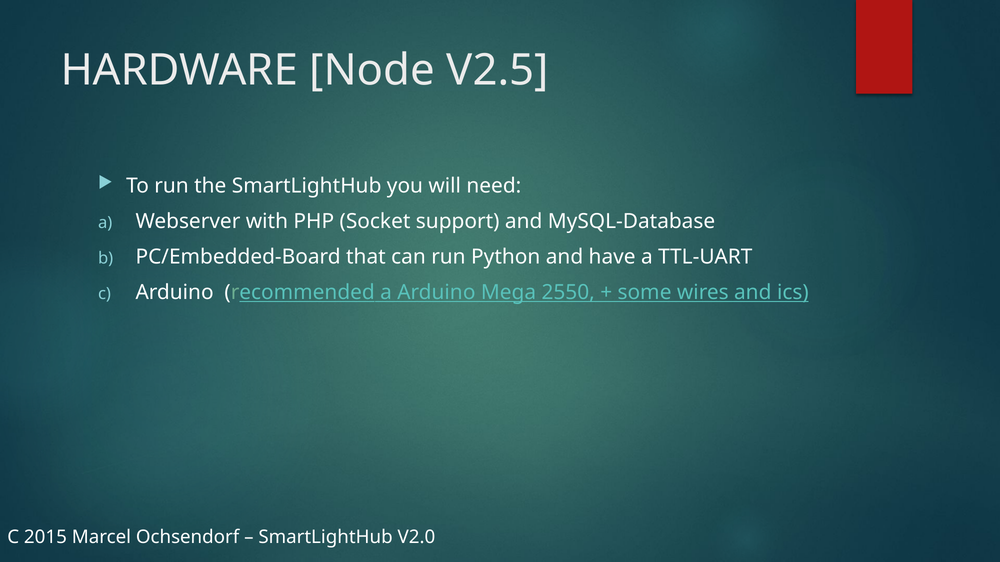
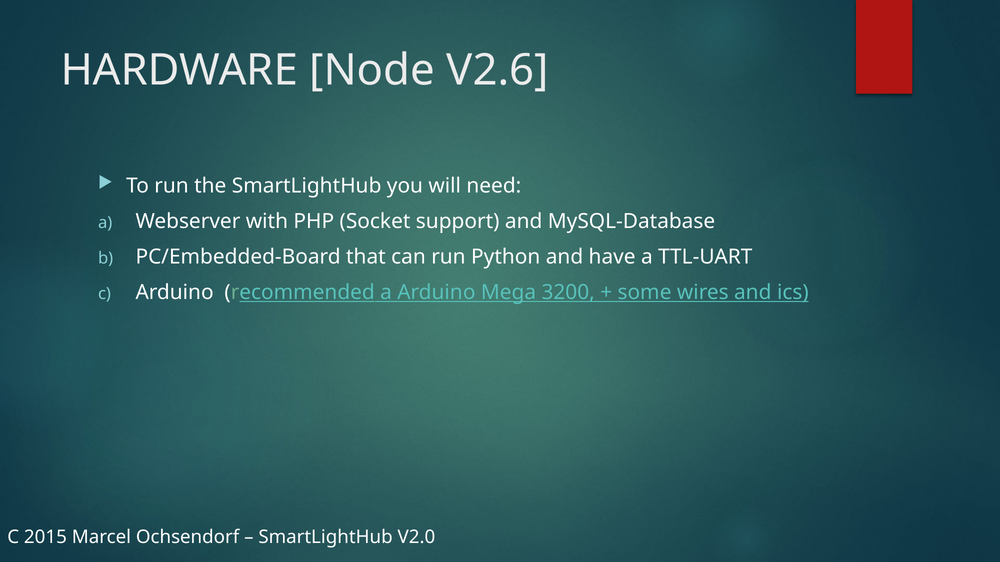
V2.5: V2.5 -> V2.6 (498, 70)
2550: 2550 -> 3200 (568, 292)
